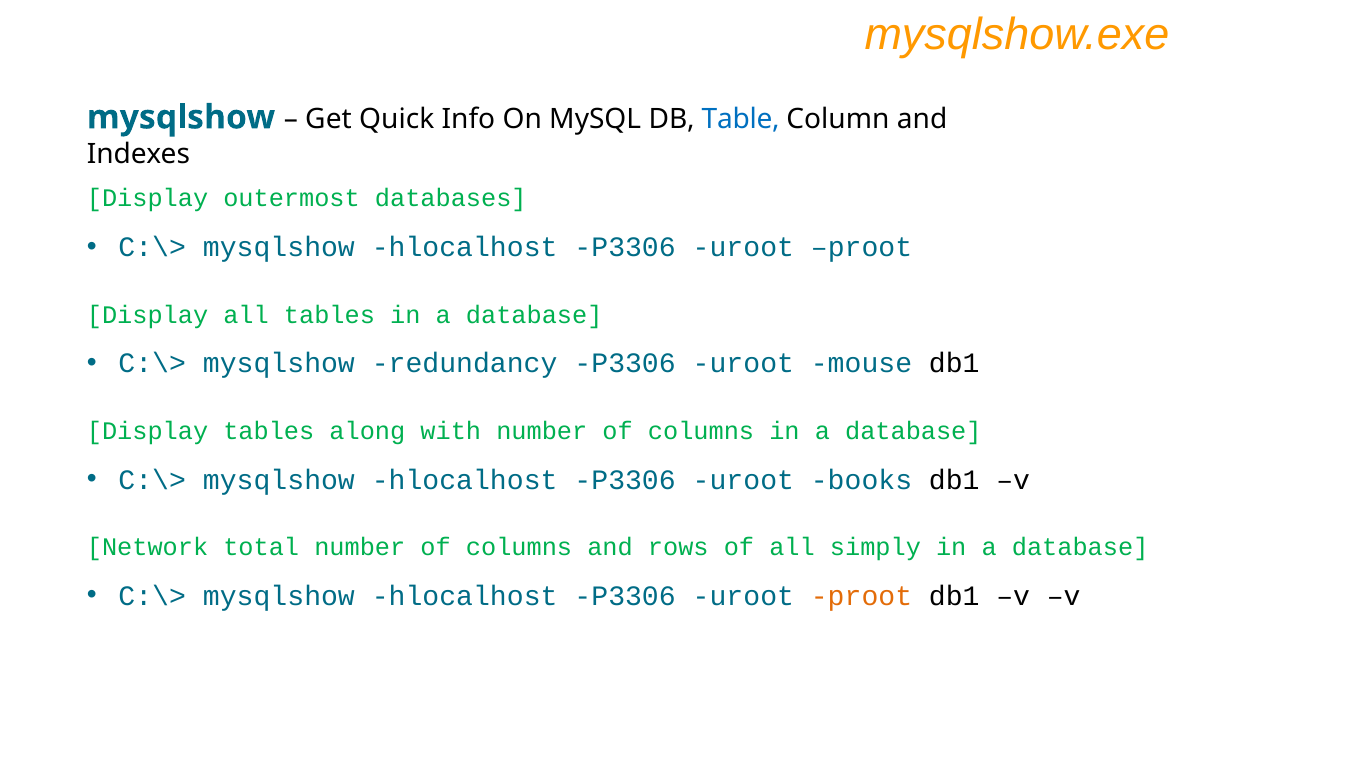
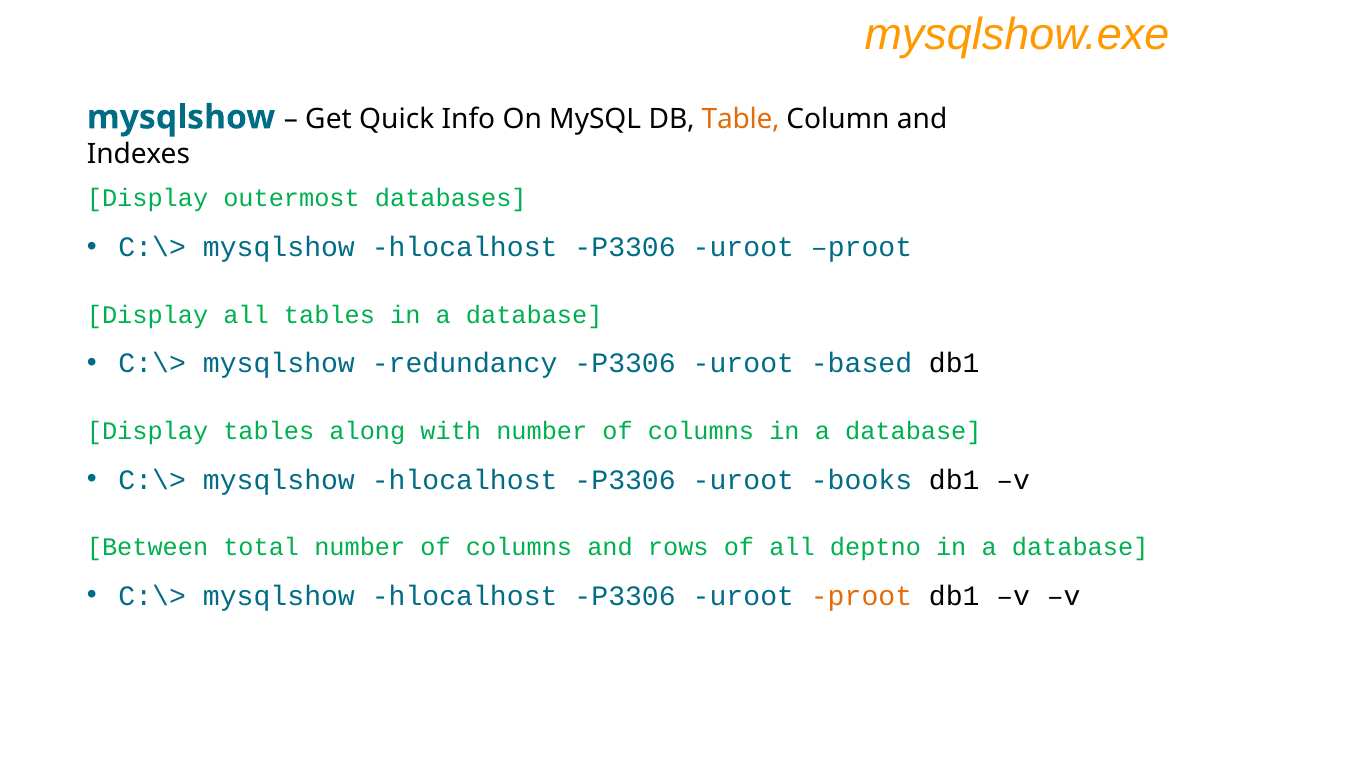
Table colour: blue -> orange (741, 119)
mouse: mouse -> based (861, 364)
Network: Network -> Between (148, 547)
simply: simply -> deptno (875, 547)
